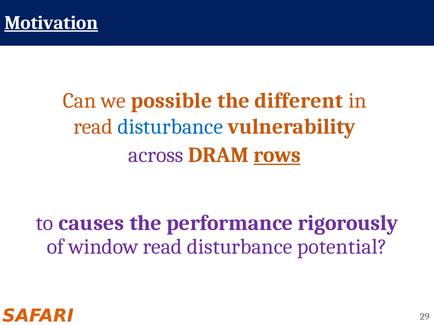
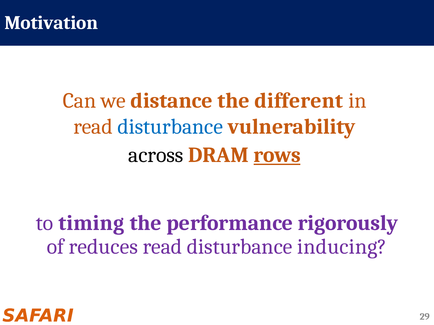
Motivation underline: present -> none (51, 23)
possible: possible -> distance (172, 101)
across colour: purple -> black (156, 155)
causes: causes -> timing (91, 223)
window: window -> reduces (103, 247)
potential: potential -> inducing (342, 247)
